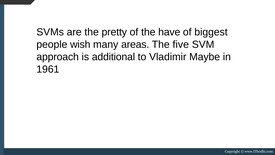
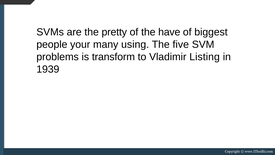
wish: wish -> your (80, 44)
areas: areas -> using (135, 44)
approach: approach -> problems (58, 57)
additional: additional -> transform (113, 57)
Maybe: Maybe -> Listing (205, 57)
1961: 1961 -> 1939 (48, 69)
